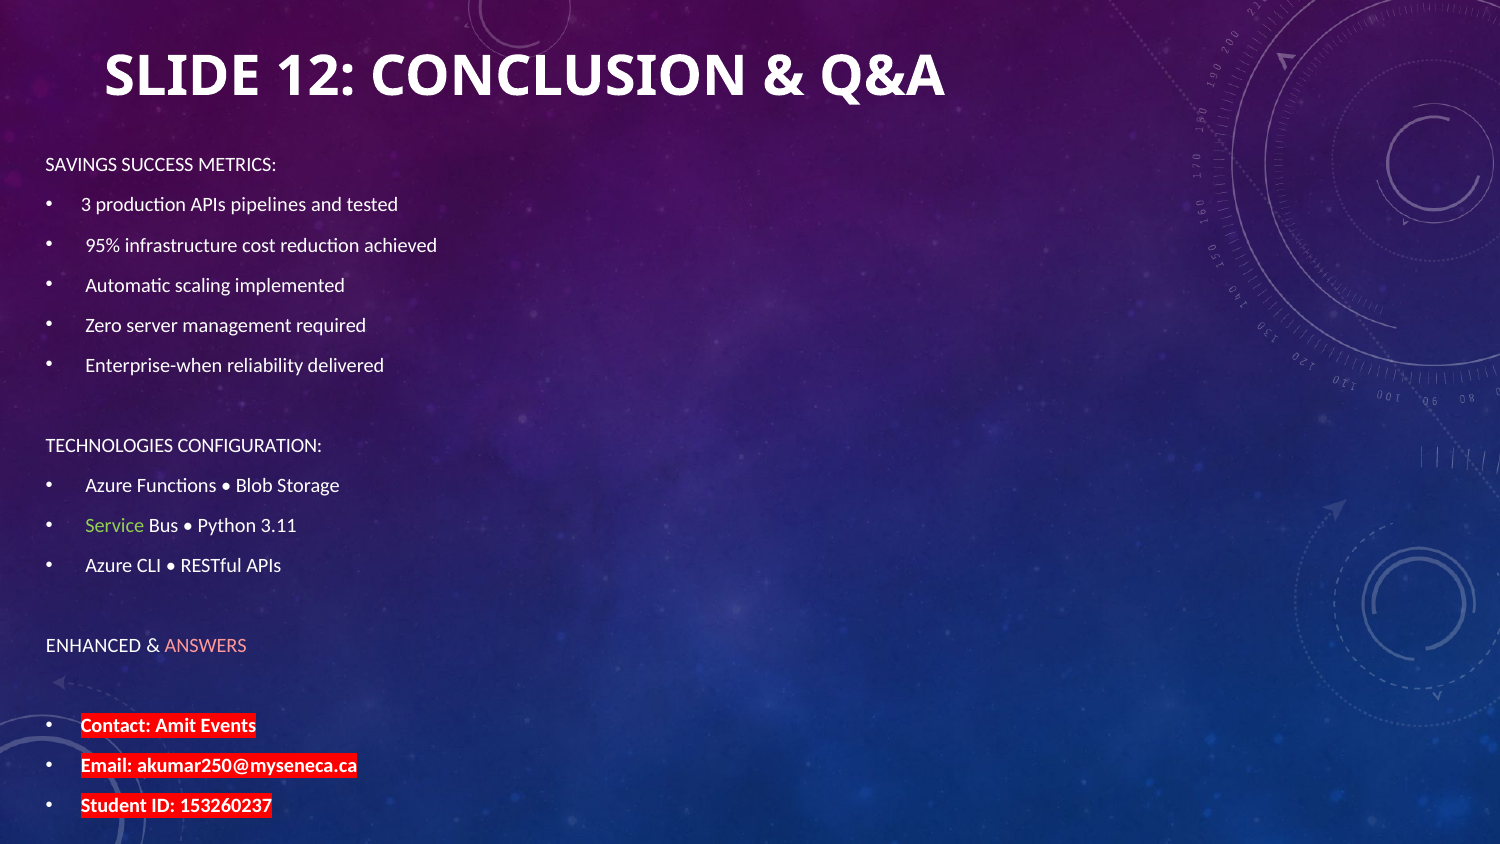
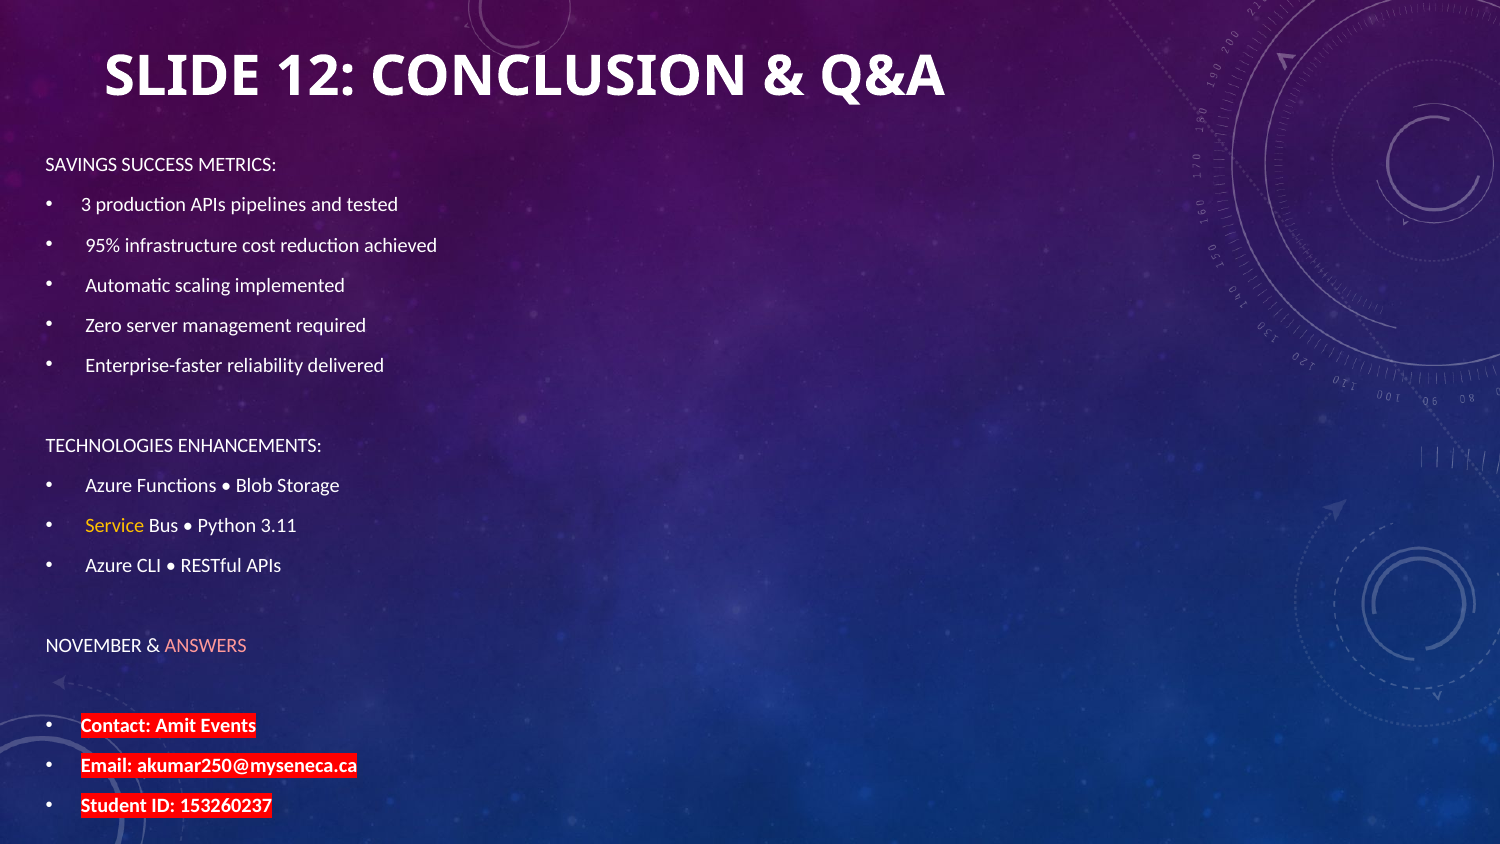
Enterprise-when: Enterprise-when -> Enterprise-faster (154, 365)
CONFIGURATION: CONFIGURATION -> ENHANCEMENTS (250, 445)
Service colour: light green -> yellow (115, 525)
ENHANCED: ENHANCED -> NOVEMBER (94, 646)
